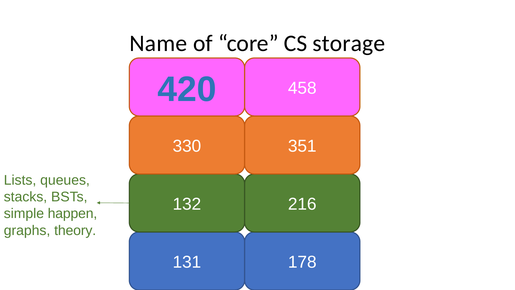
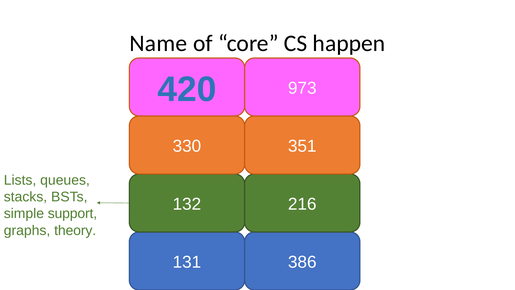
storage: storage -> happen (349, 43)
458: 458 -> 973 (302, 88)
happen: happen -> support (72, 213)
178: 178 -> 386 (302, 262)
